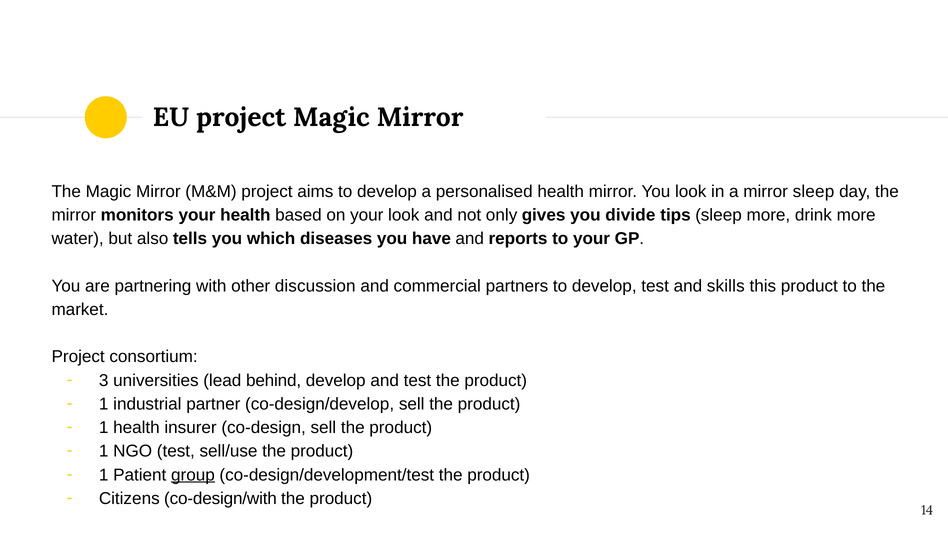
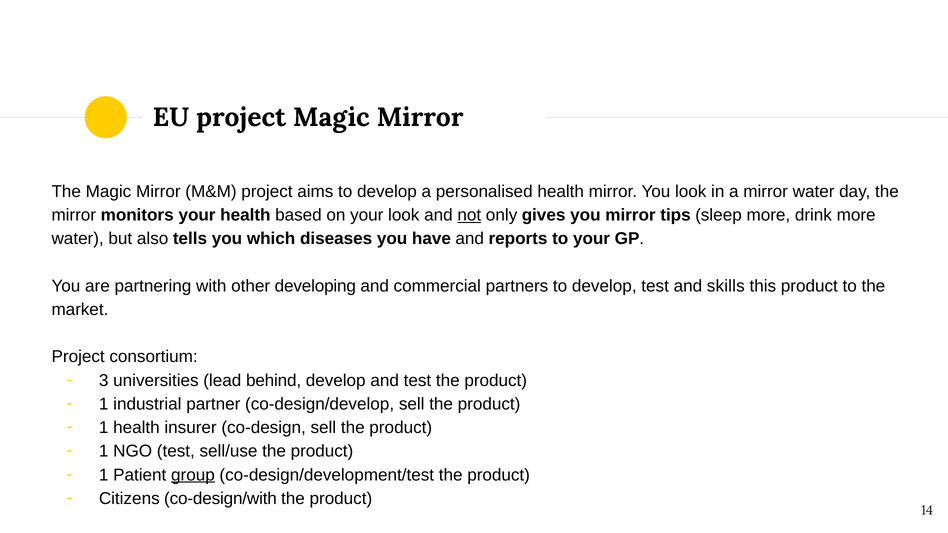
mirror sleep: sleep -> water (814, 192)
not underline: none -> present (469, 215)
you divide: divide -> mirror (630, 215)
discussion: discussion -> developing (315, 286)
